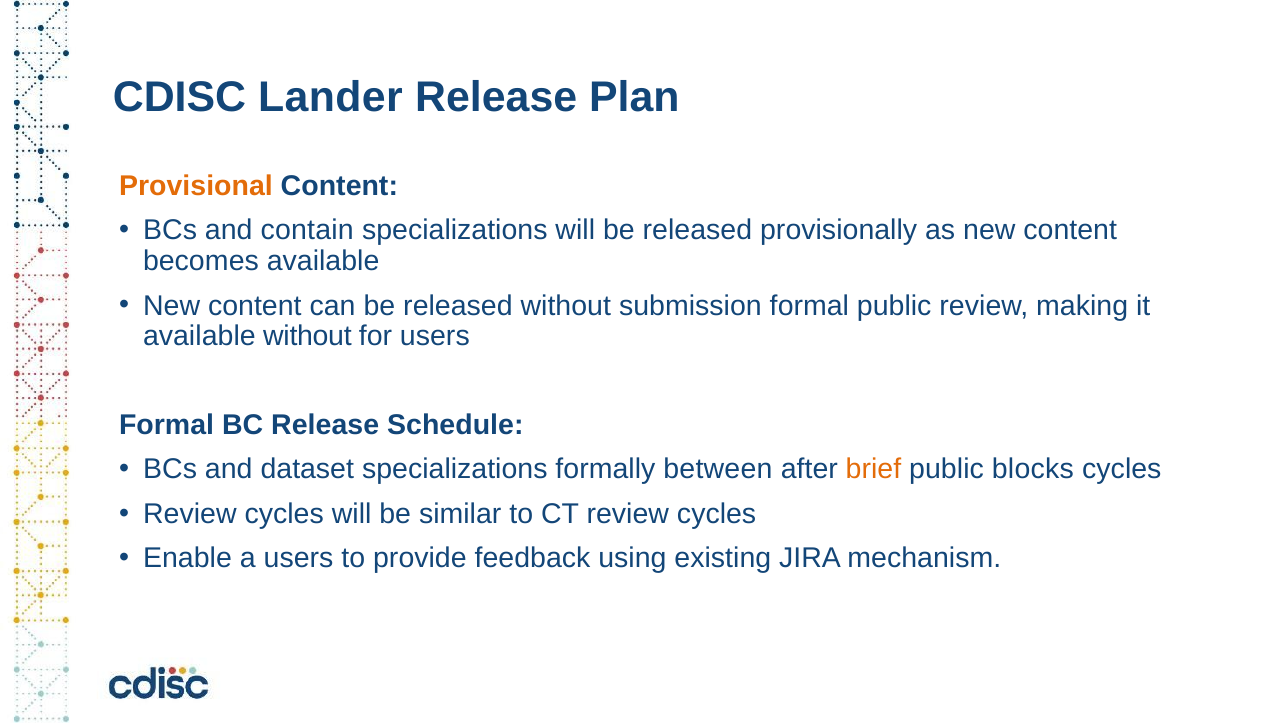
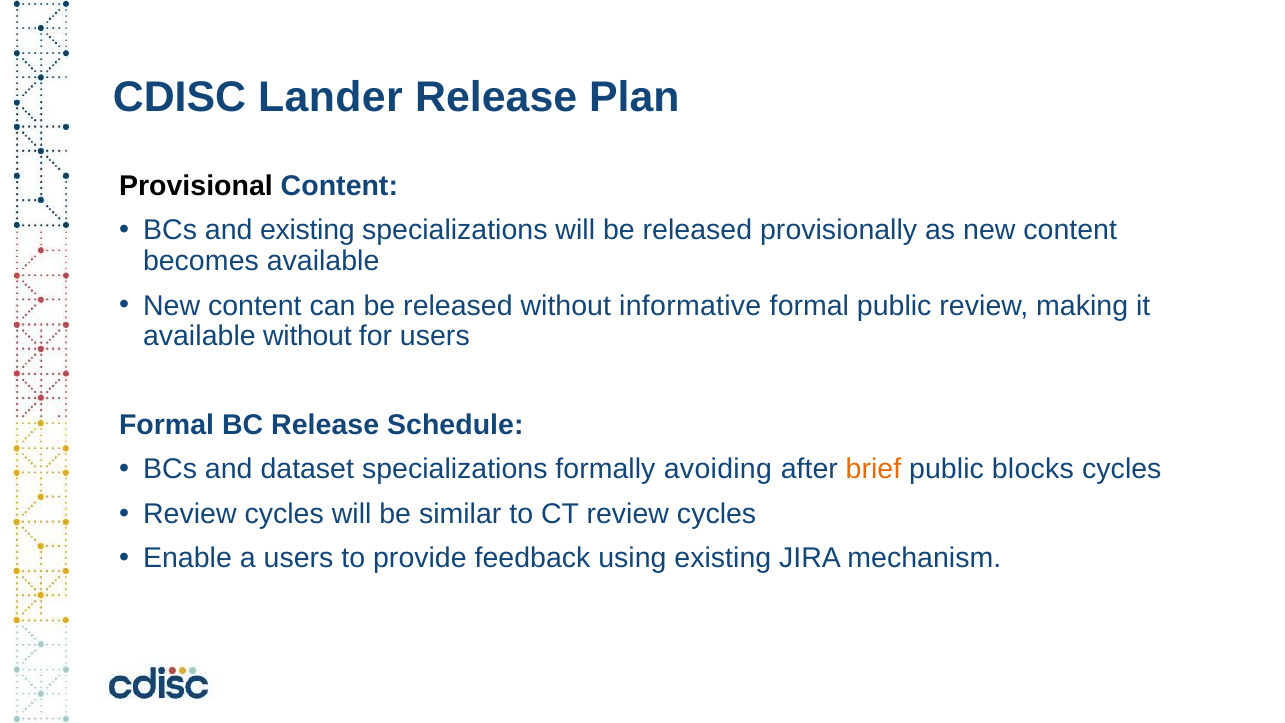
Provisional colour: orange -> black (196, 186)
and contain: contain -> existing (307, 230)
submission: submission -> informative (690, 306)
between: between -> avoiding (718, 469)
